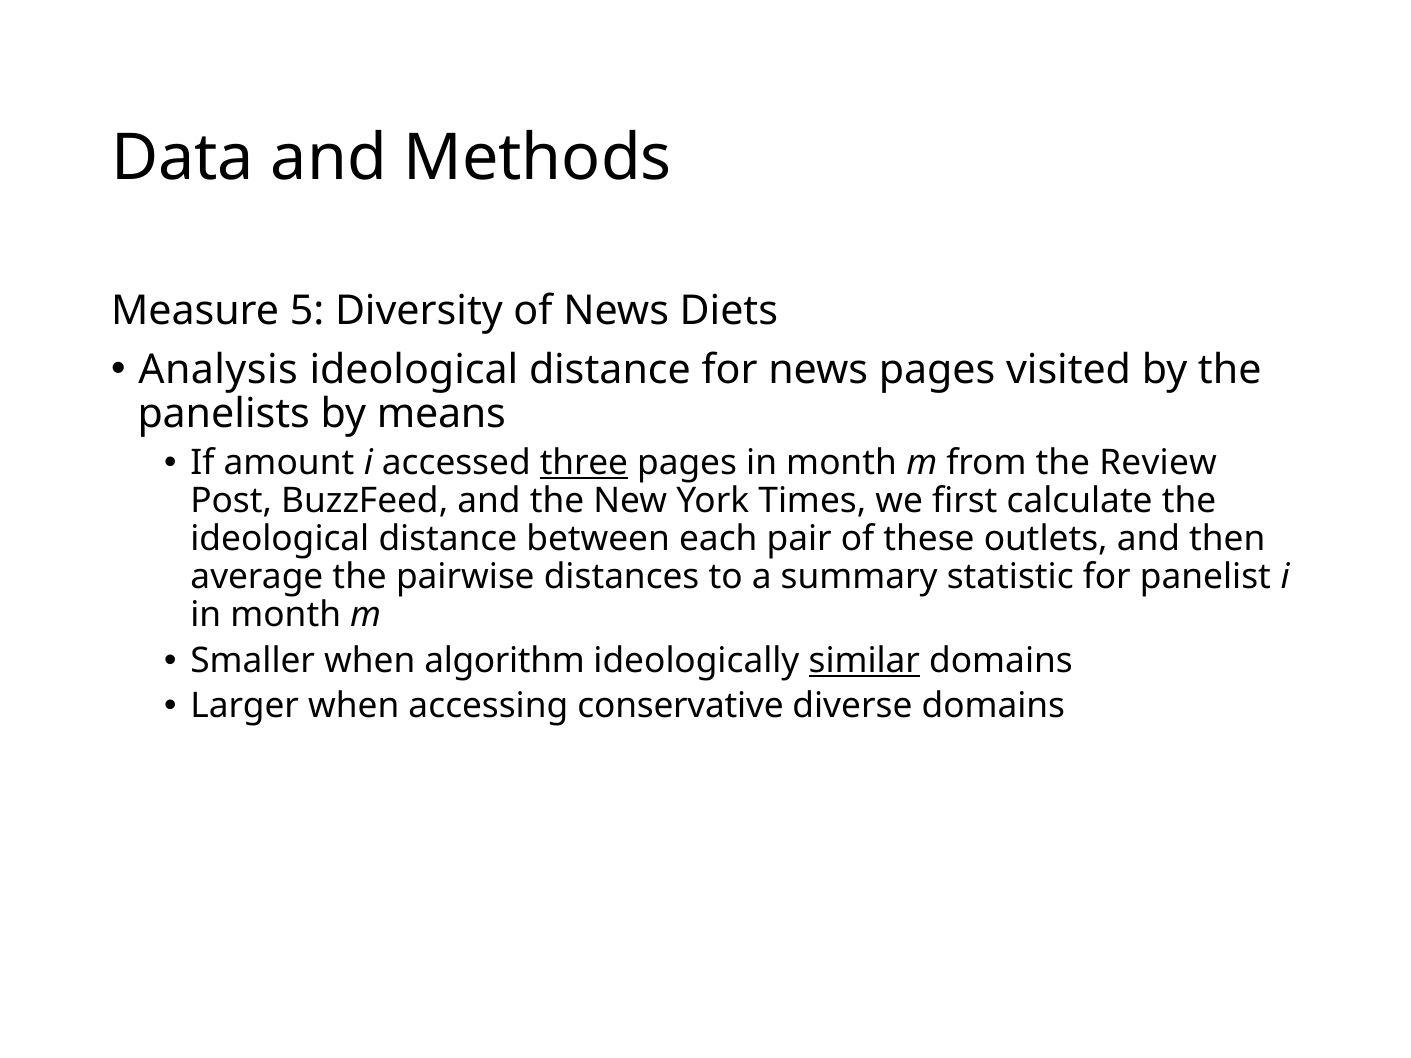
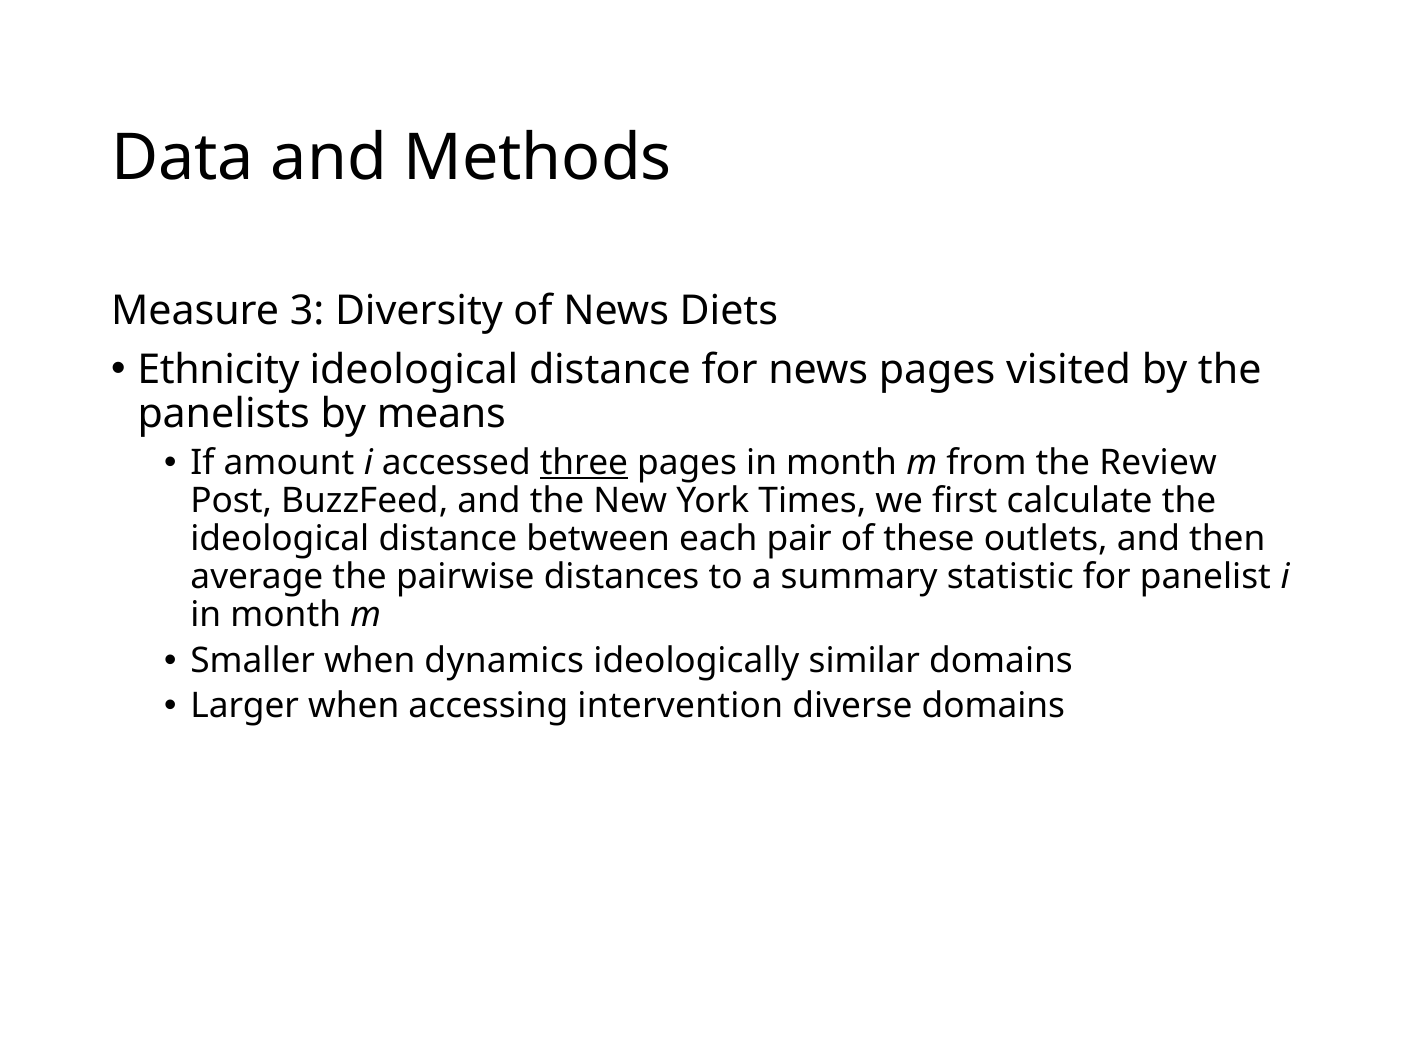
5: 5 -> 3 (307, 311)
Analysis: Analysis -> Ethnicity (218, 370)
algorithm: algorithm -> dynamics (504, 661)
similar underline: present -> none (864, 661)
conservative: conservative -> intervention (680, 706)
